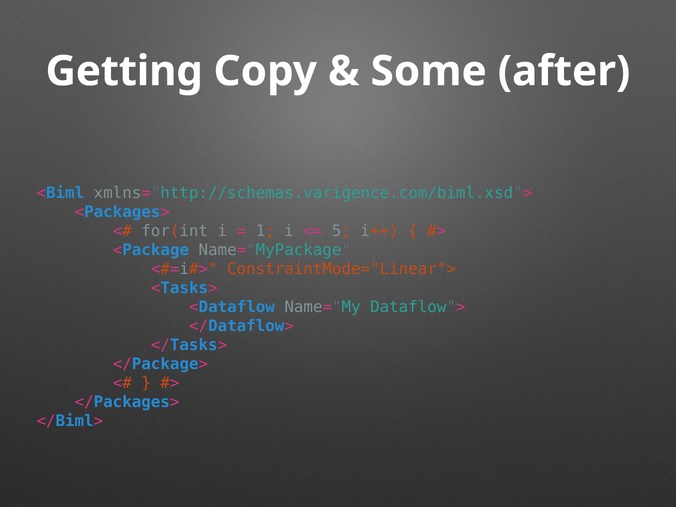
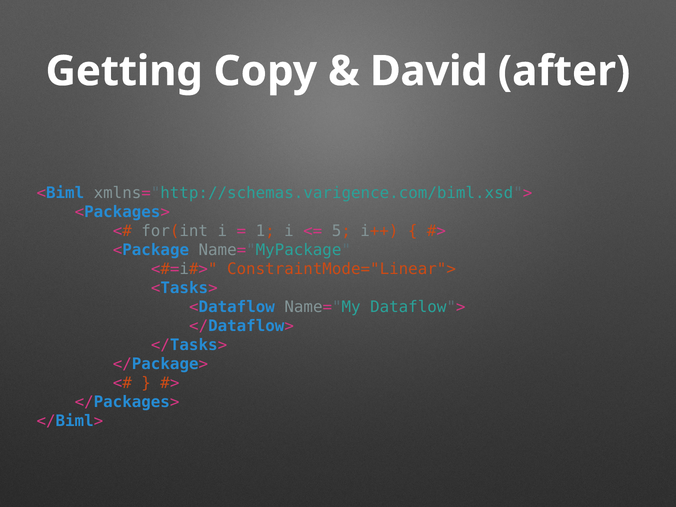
Some: Some -> David (429, 71)
